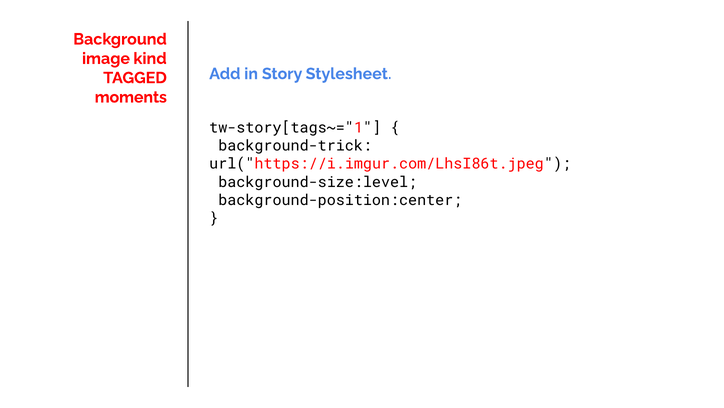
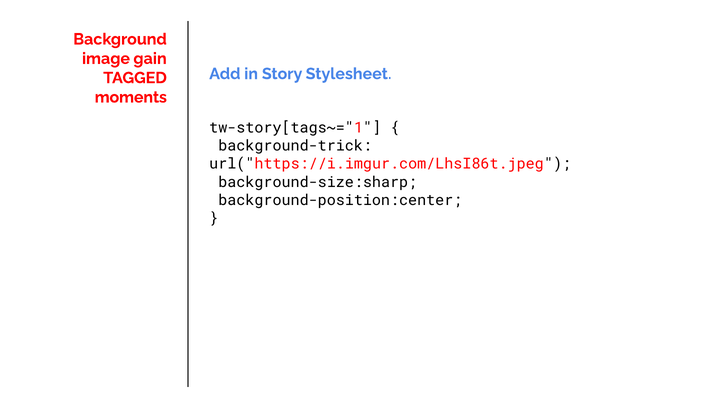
kind: kind -> gain (150, 58)
background-size:level: background-size:level -> background-size:sharp (318, 182)
